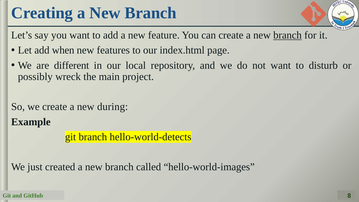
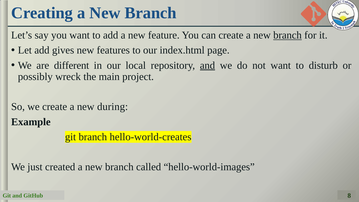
when: when -> gives (63, 50)
and underline: none -> present (207, 65)
hello-world-detects: hello-world-detects -> hello-world-creates (151, 137)
